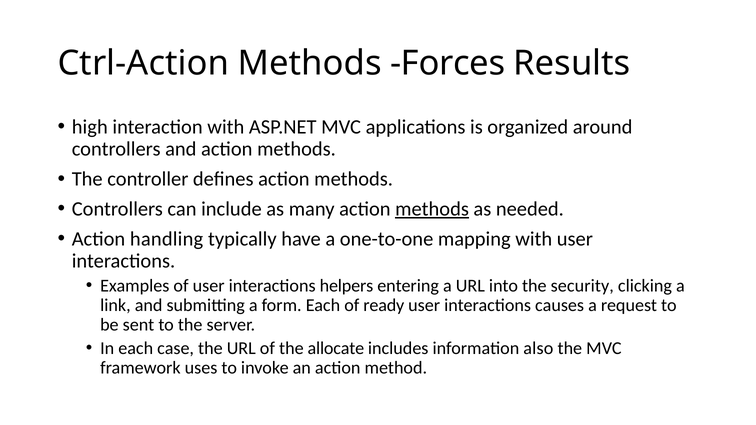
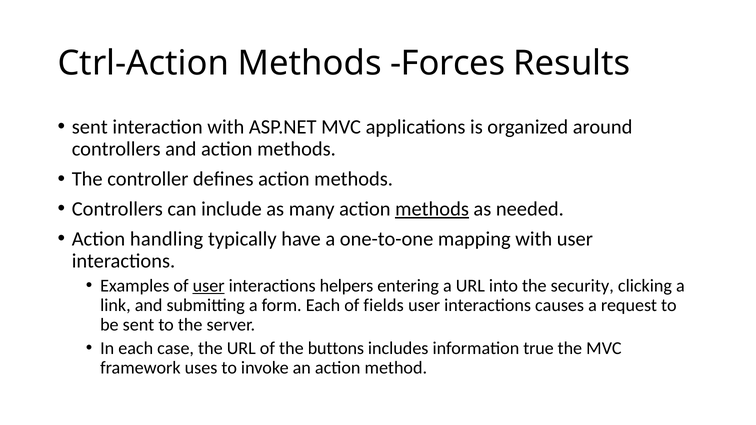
high: high -> sent (90, 127)
user underline: none -> present (209, 286)
ready: ready -> fields (384, 305)
allocate: allocate -> buttons (336, 348)
also: also -> true (538, 348)
